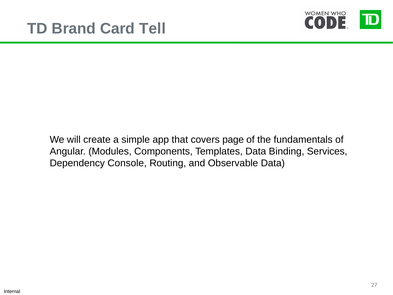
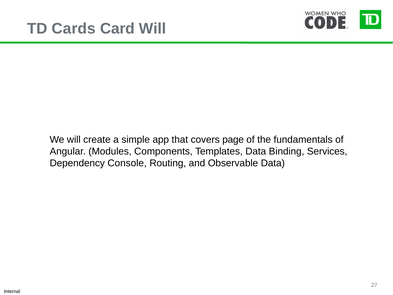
Brand: Brand -> Cards (74, 29)
Card Tell: Tell -> Will (153, 29)
